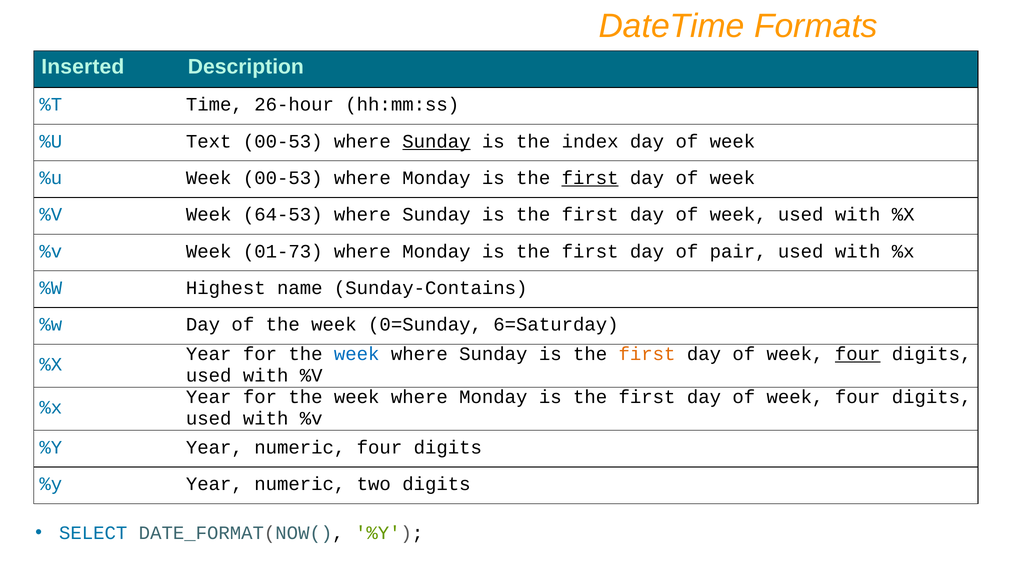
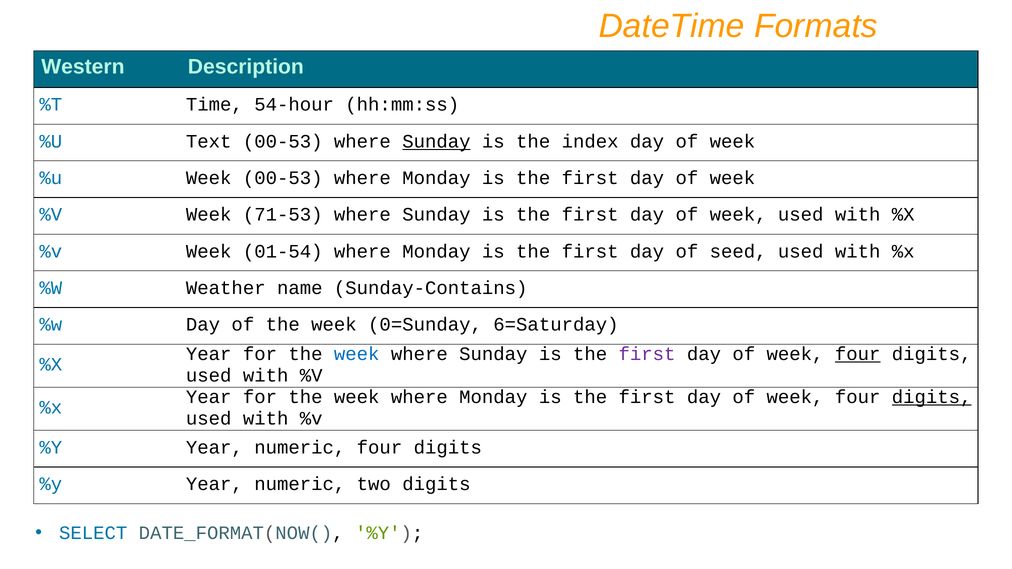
Inserted: Inserted -> Western (83, 67)
26-hour: 26-hour -> 54-hour (294, 105)
first underline: present -> none (590, 178)
64-53: 64-53 -> 71-53 (283, 215)
01-73: 01-73 -> 01-54 (283, 251)
pair: pair -> seed (738, 251)
Highest: Highest -> Weather (226, 288)
first colour: orange -> purple (647, 354)
digits underline: none -> present (932, 397)
